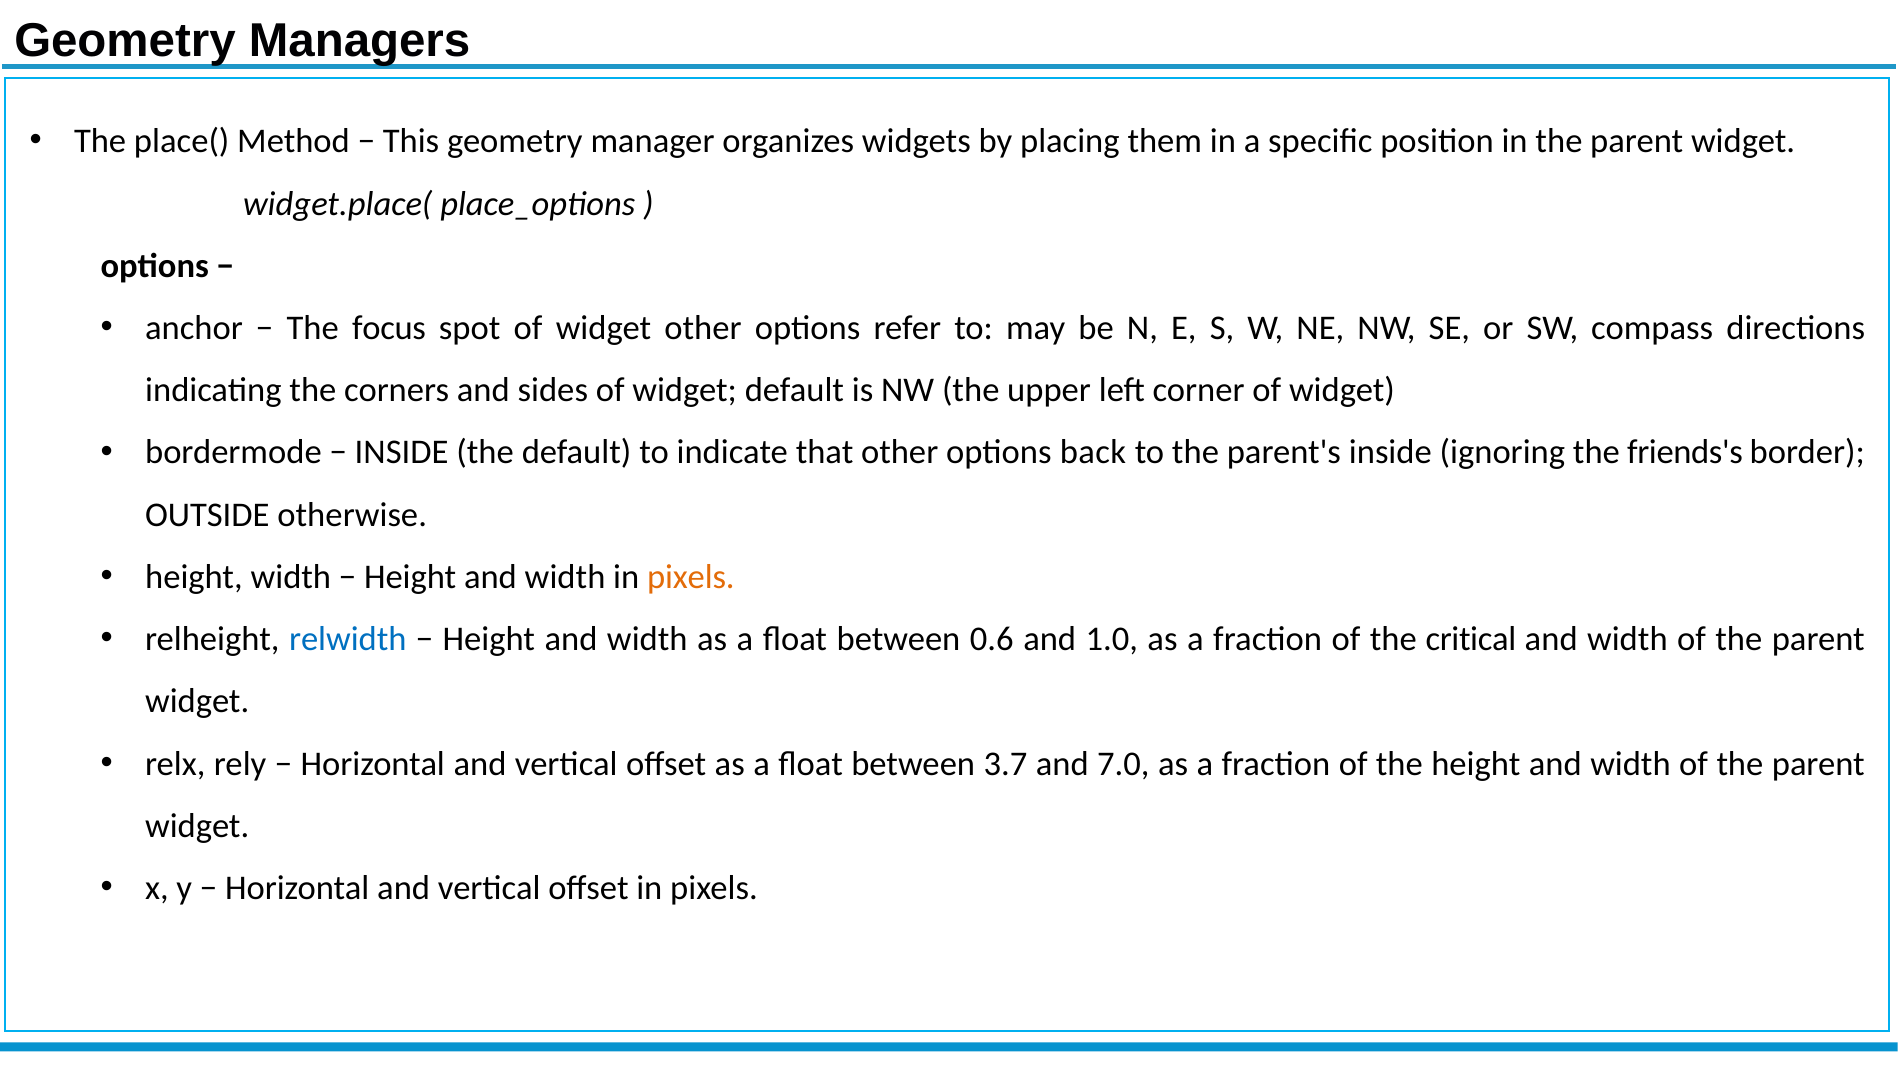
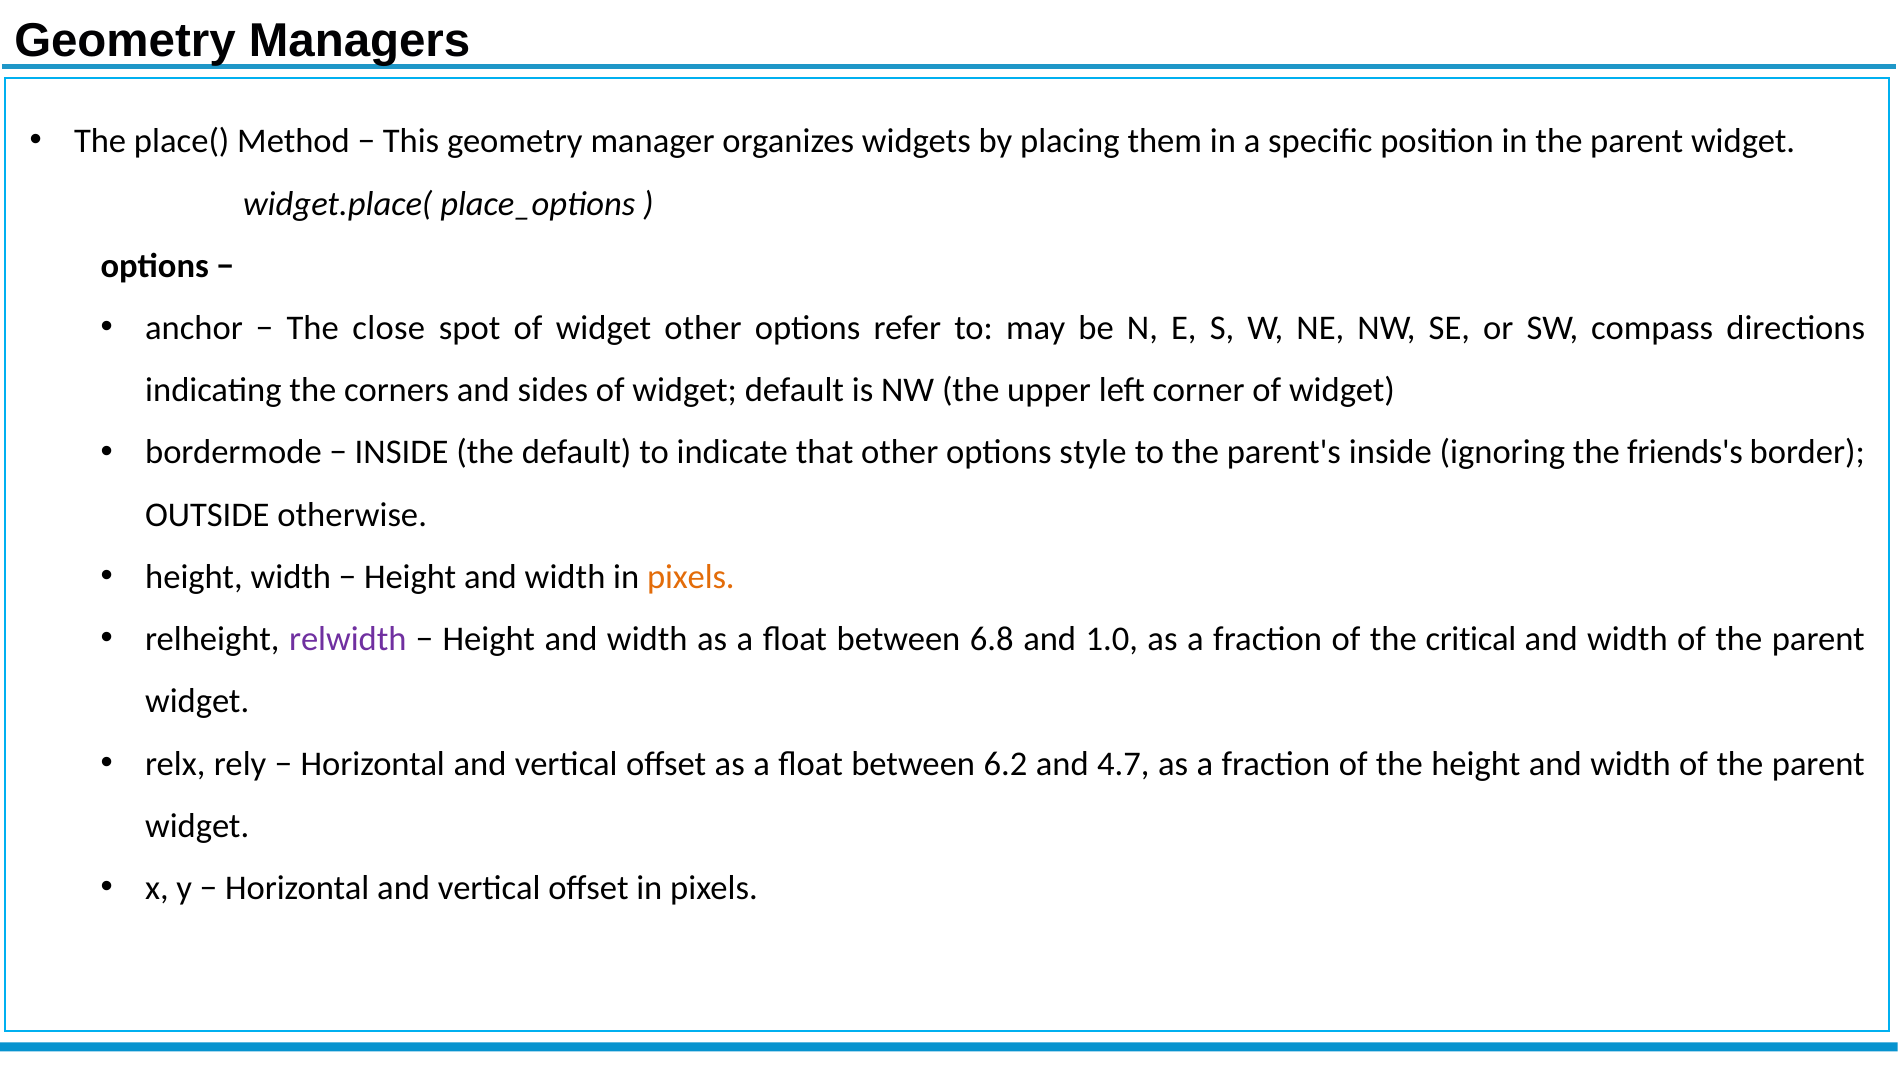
focus: focus -> close (389, 328)
back: back -> style (1093, 452)
relwidth colour: blue -> purple (348, 639)
0.6: 0.6 -> 6.8 (992, 639)
3.7: 3.7 -> 6.2 (1005, 763)
7.0: 7.0 -> 4.7 (1123, 763)
